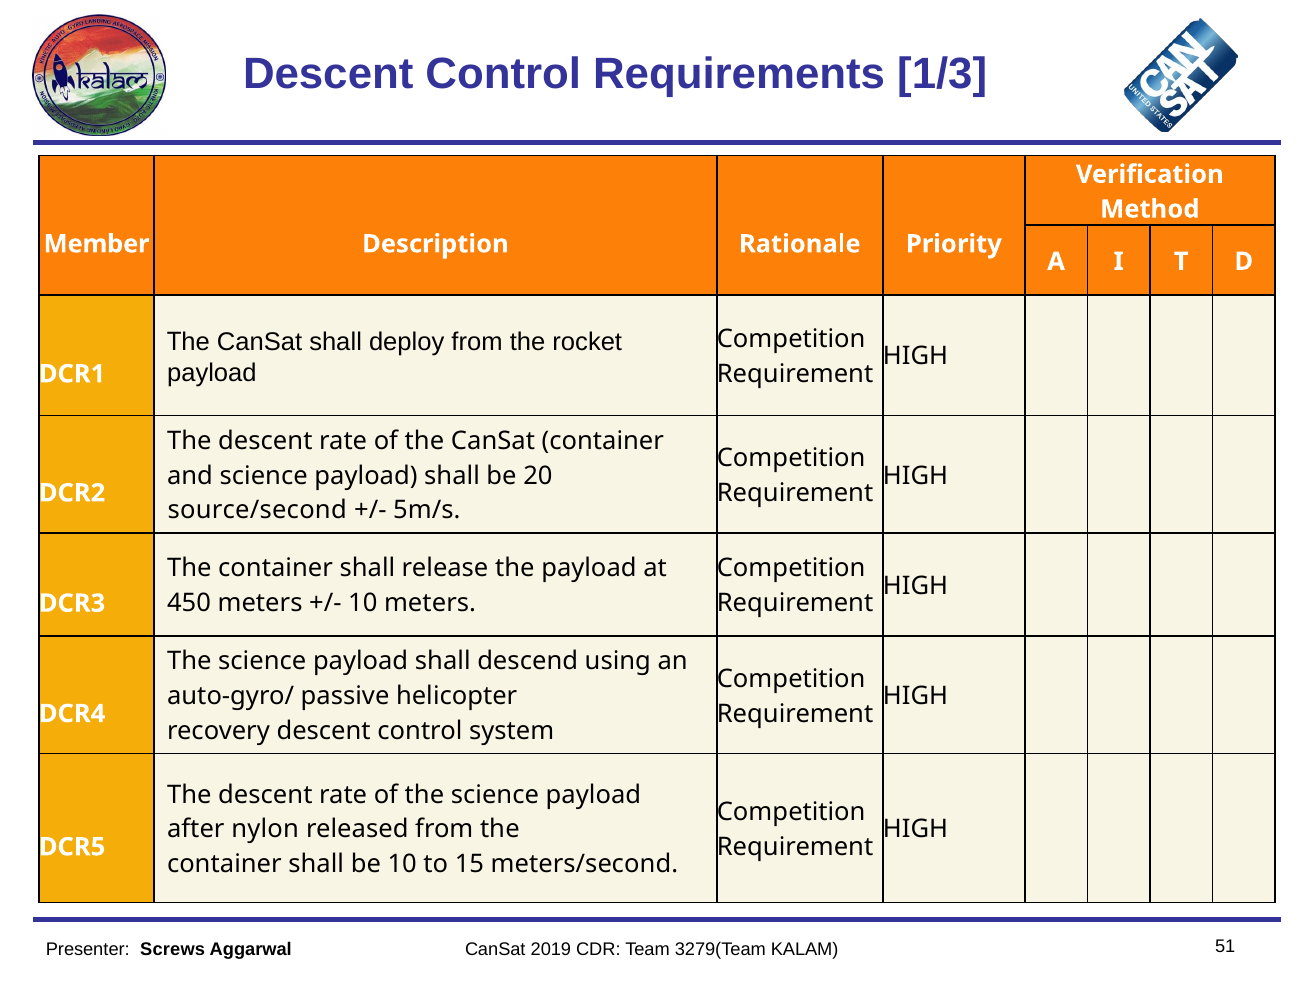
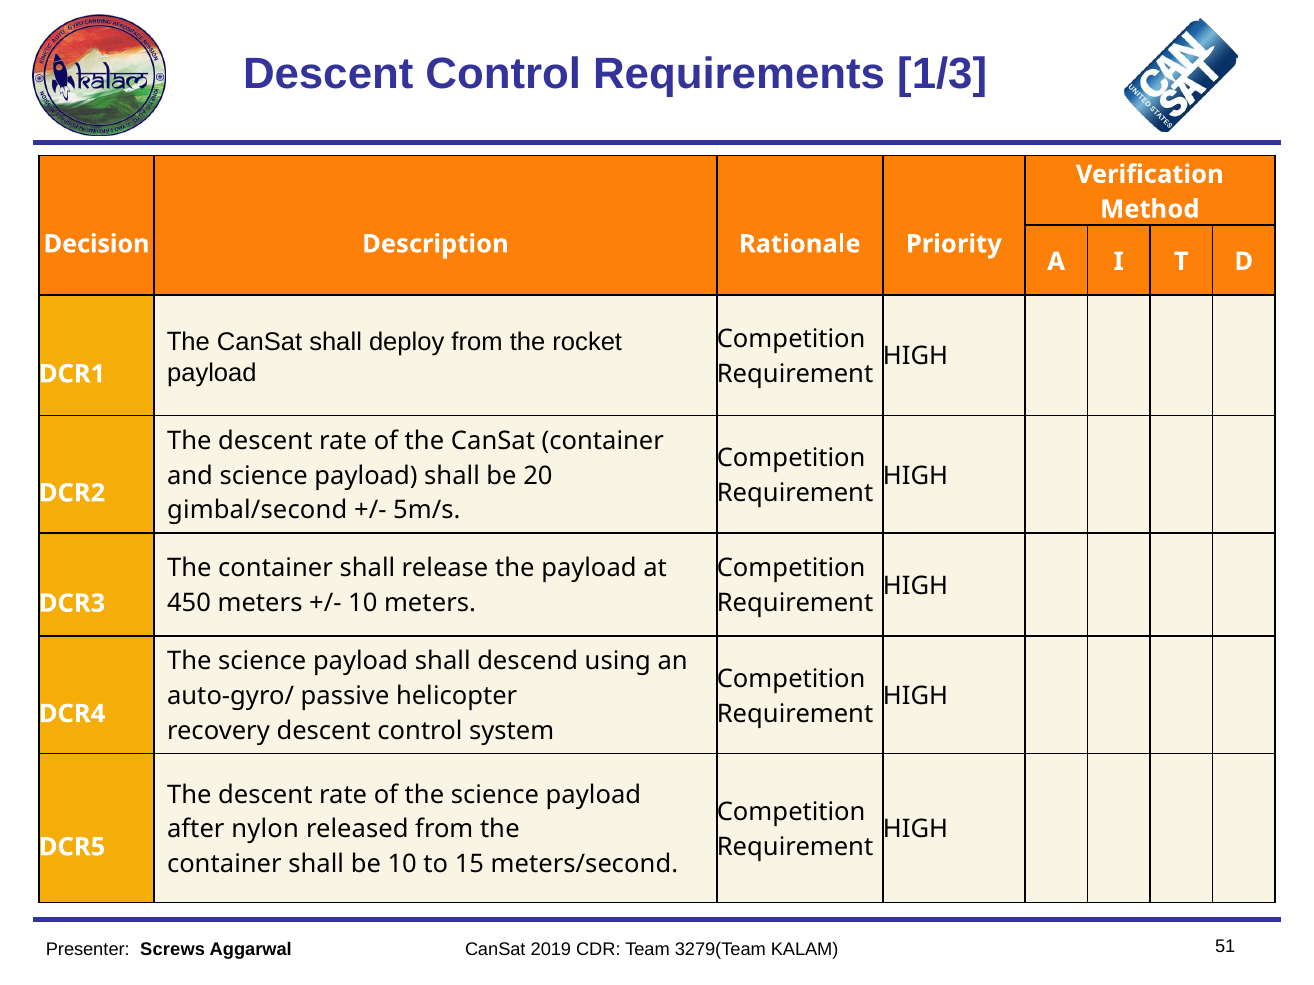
Member: Member -> Decision (97, 244)
source/second: source/second -> gimbal/second (257, 511)
